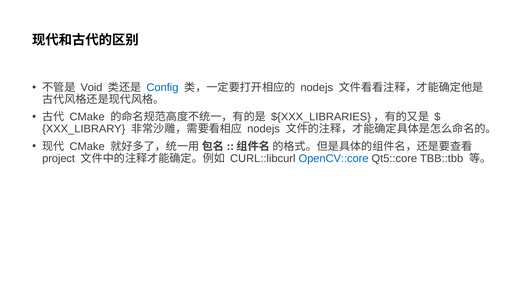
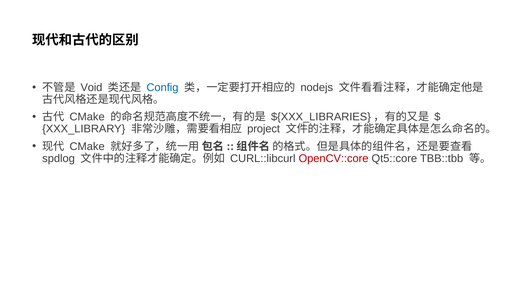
nodejs: nodejs -> project (264, 129)
project: project -> spdlog (59, 159)
OpenCV::core colour: blue -> red (334, 159)
